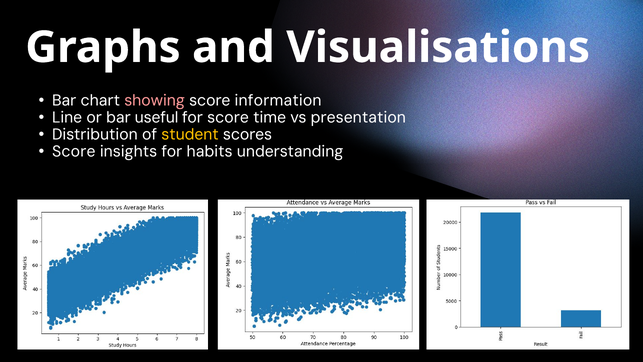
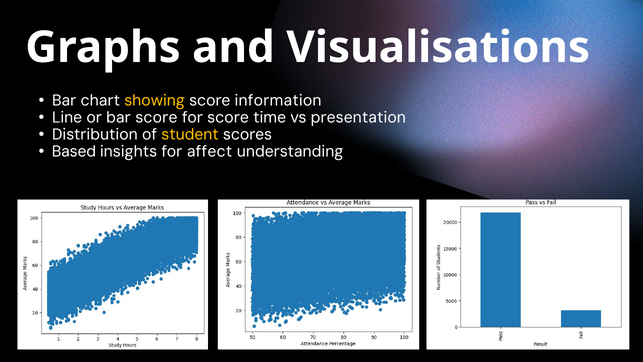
showing colour: pink -> yellow (155, 101)
bar useful: useful -> score (156, 118)
Score: Score -> Based (74, 152)
habits: habits -> affect (210, 152)
